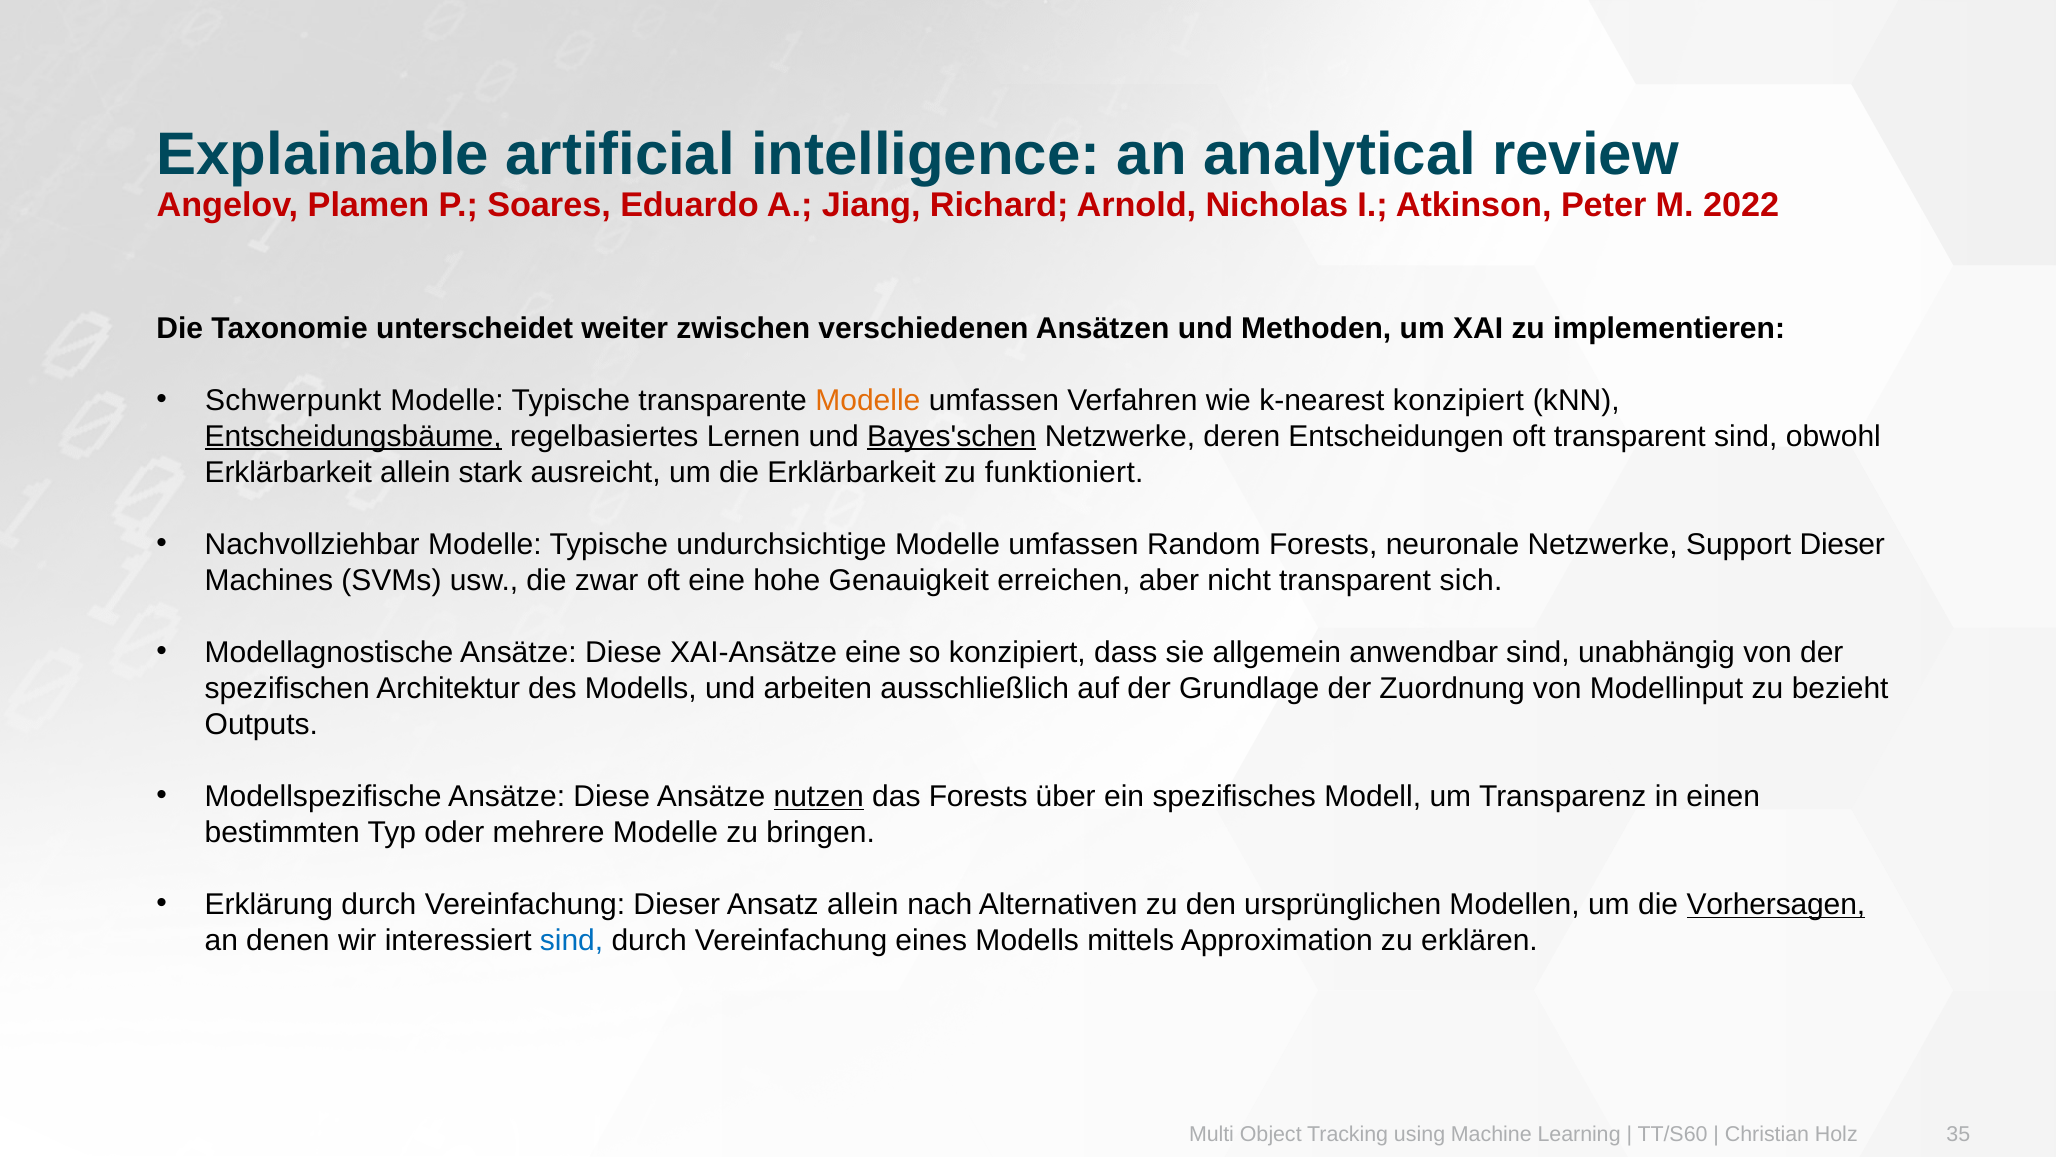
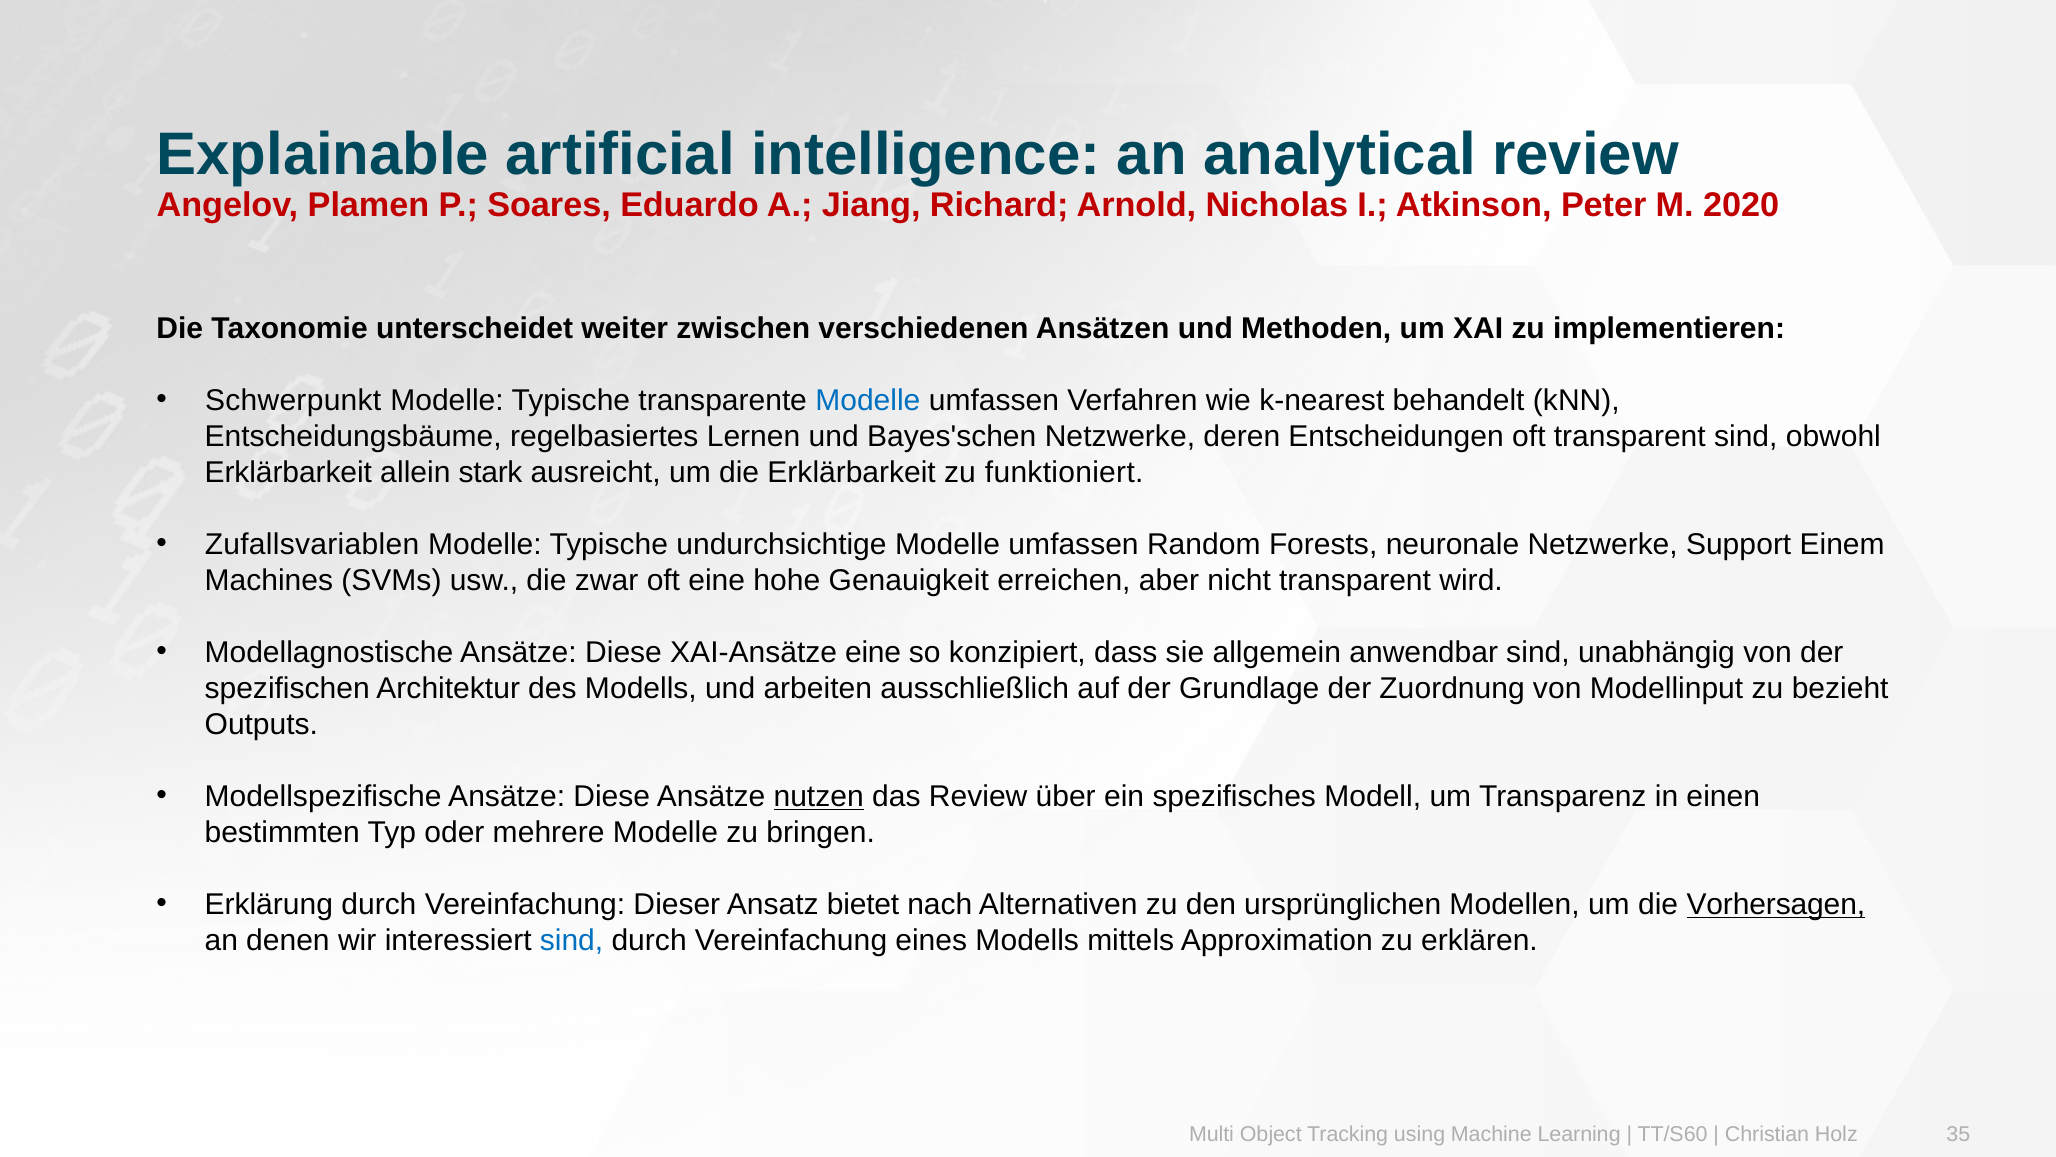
2022: 2022 -> 2020 (1741, 205)
Modelle colour: orange -> blue (868, 400)
k-nearest konzipiert: konzipiert -> behandelt (1459, 400)
Entscheidungsbäume underline: present -> none (353, 436)
Bayes'schen underline: present -> none (952, 436)
Nachvollziehbar: Nachvollziehbar -> Zufallsvariablen (312, 544)
Support Dieser: Dieser -> Einem (1842, 544)
sich: sich -> wird (1471, 580)
das Forests: Forests -> Review (978, 796)
Ansatz allein: allein -> bietet (863, 904)
